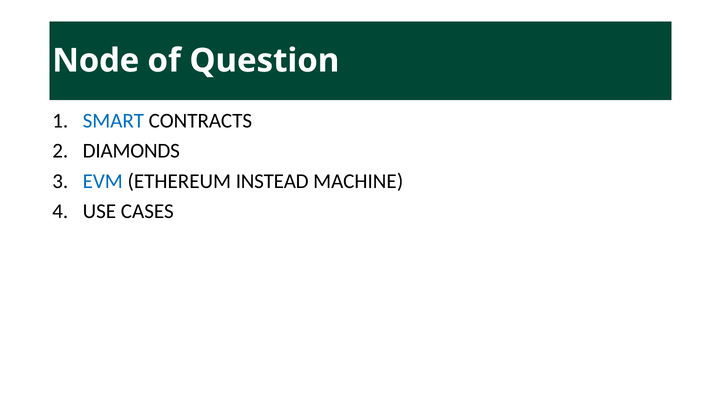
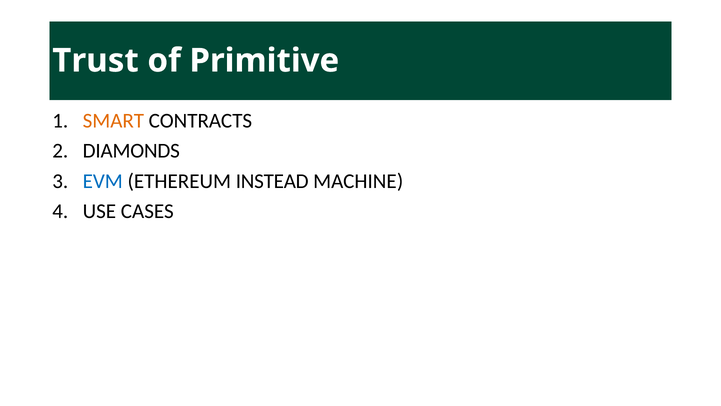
Node: Node -> Trust (96, 61)
Question: Question -> Primitive (264, 61)
SMART colour: blue -> orange (113, 121)
